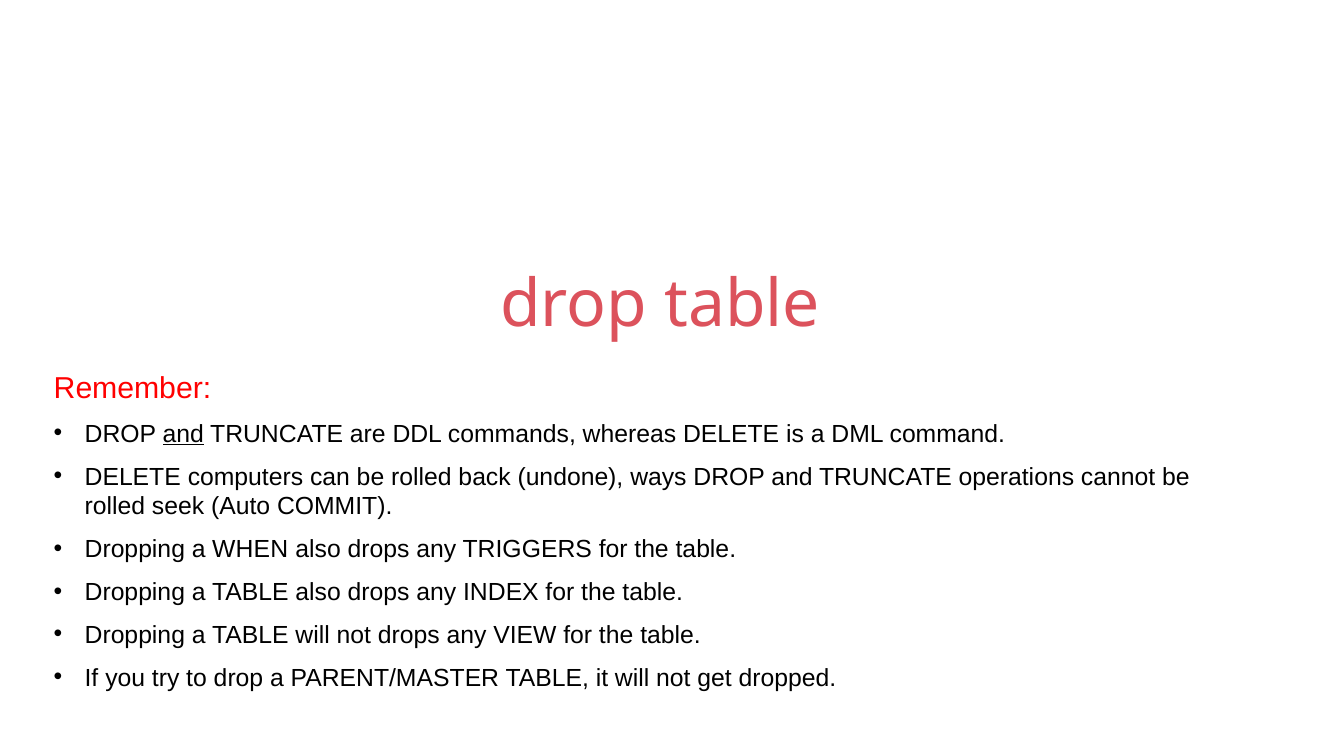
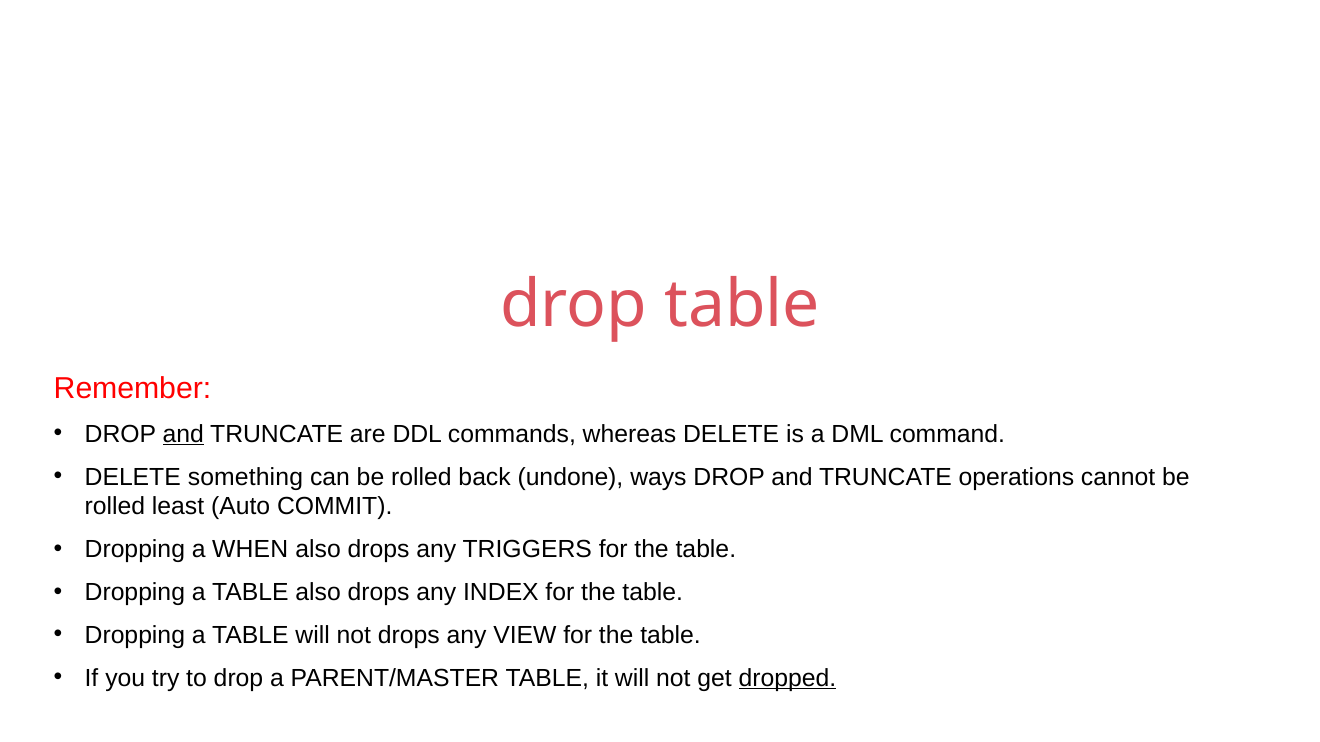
computers: computers -> something (245, 477)
seek: seek -> least (178, 507)
dropped underline: none -> present (787, 678)
